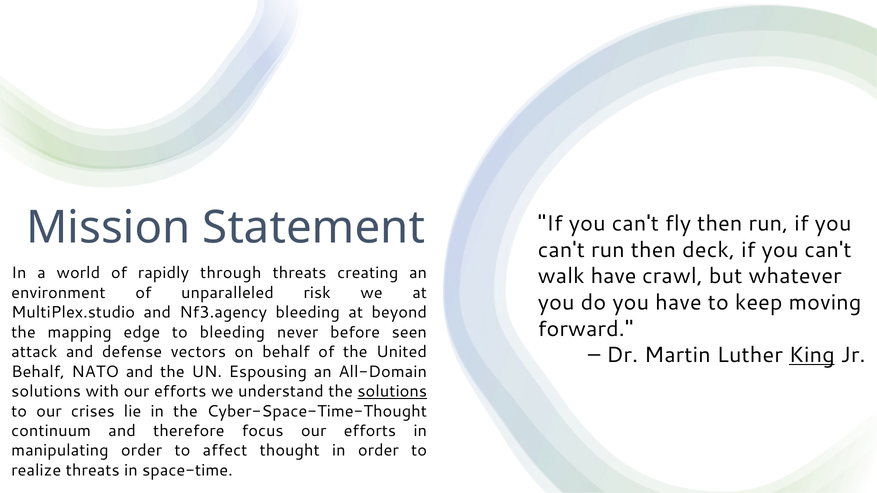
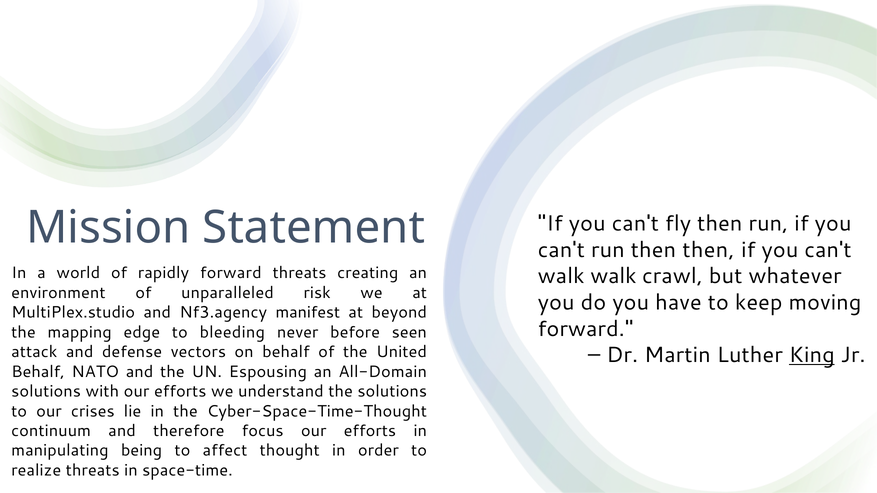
then deck: deck -> then (708, 250)
rapidly through: through -> forward (231, 273)
walk have: have -> walk (613, 276)
Nf3.agency bleeding: bleeding -> manifest (308, 313)
solutions underline: present -> none (392, 392)
manipulating order: order -> being (142, 451)
